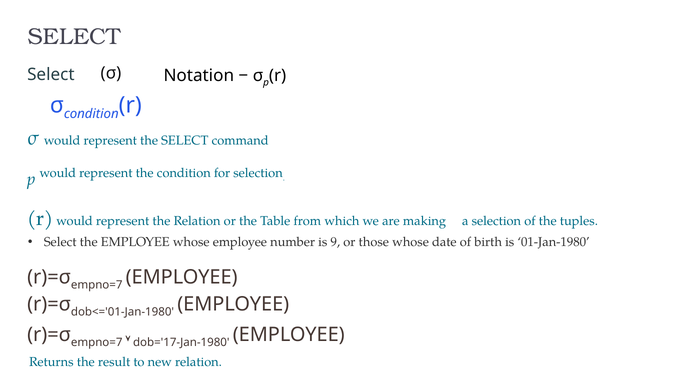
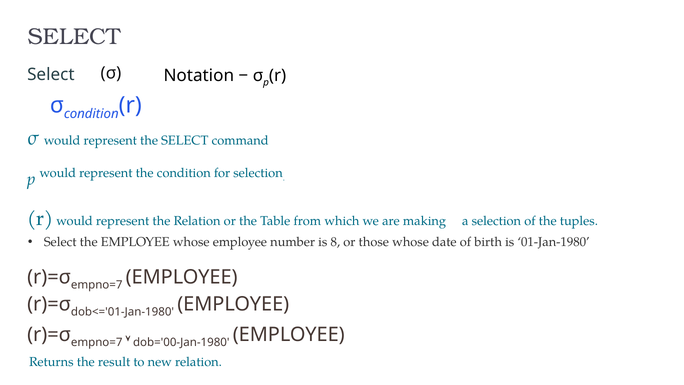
9: 9 -> 8 (335, 242)
dob='17-Jan-1980: dob='17-Jan-1980 -> dob='00-Jan-1980 (181, 342)
